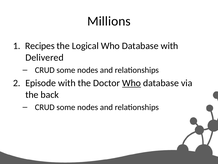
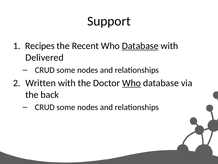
Millions: Millions -> Support (109, 21)
Logical: Logical -> Recent (85, 46)
Database underline: none -> present (140, 46)
Episode: Episode -> Written (41, 83)
